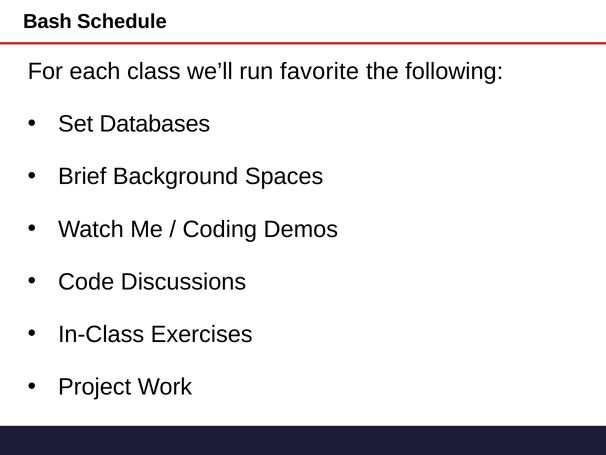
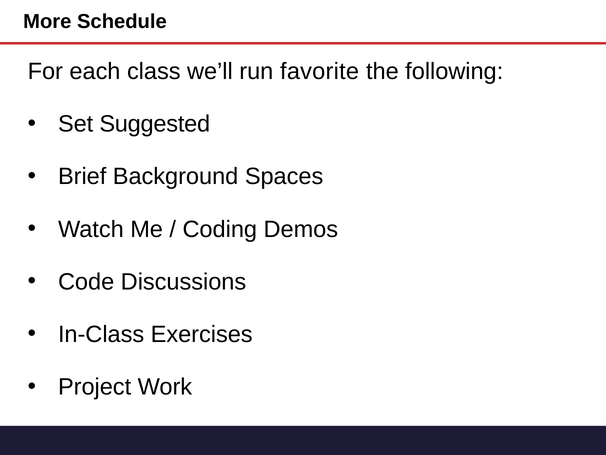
Bash: Bash -> More (47, 22)
Databases: Databases -> Suggested (155, 124)
